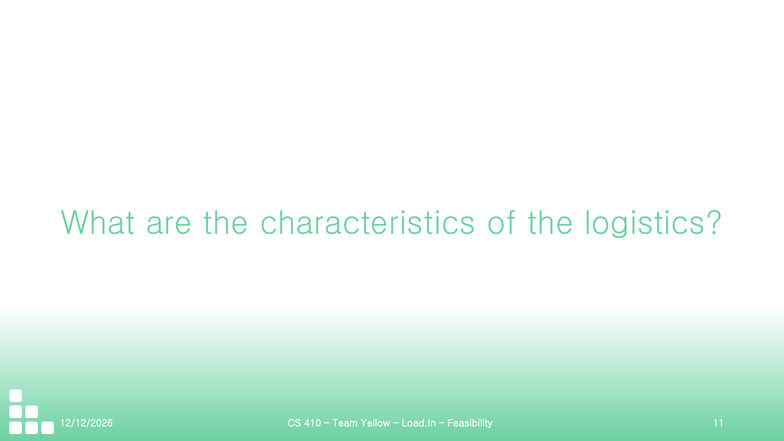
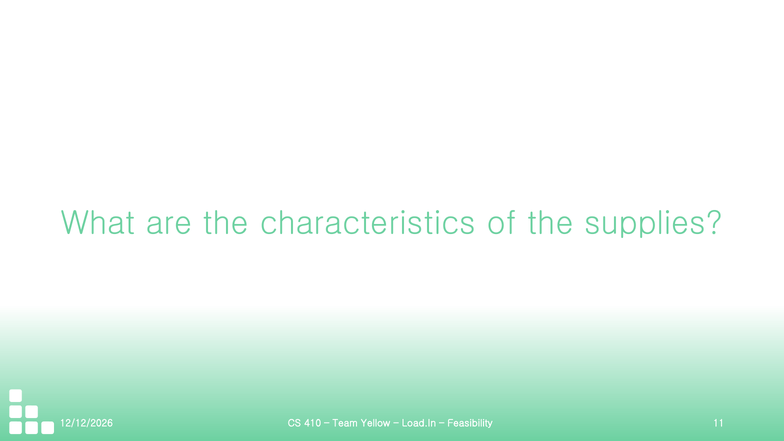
logistics: logistics -> supplies (653, 223)
